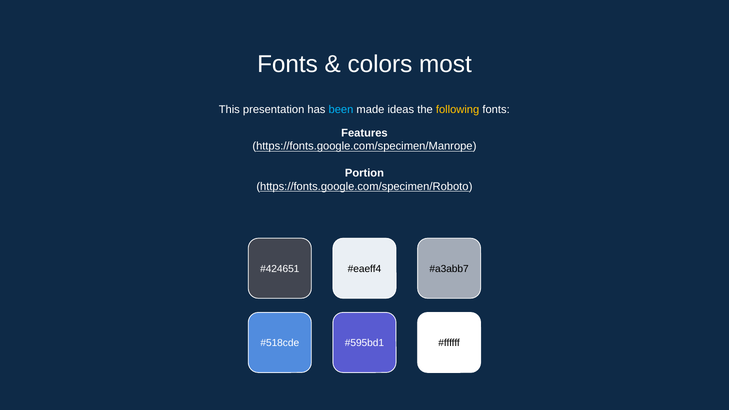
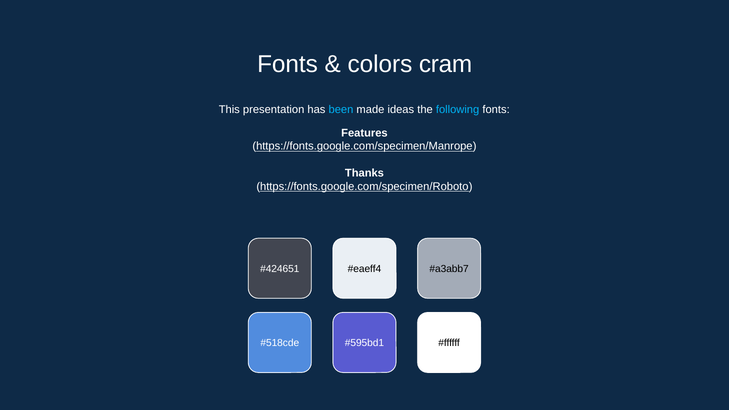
most: most -> cram (446, 64)
following colour: yellow -> light blue (458, 109)
Portion: Portion -> Thanks (364, 173)
